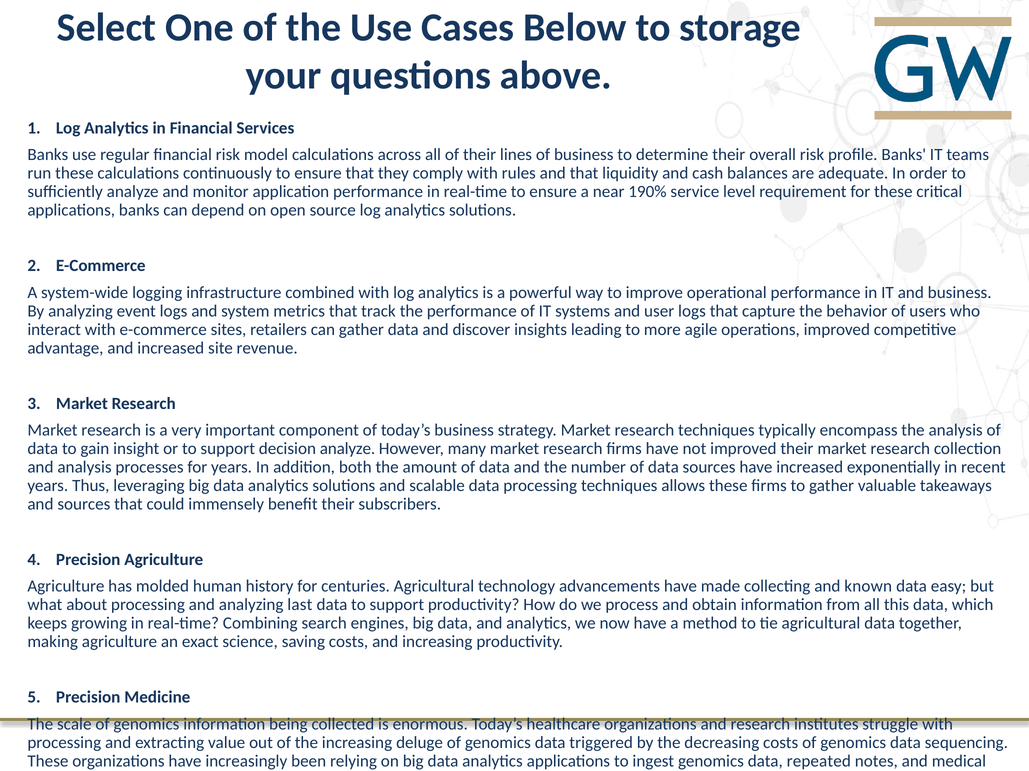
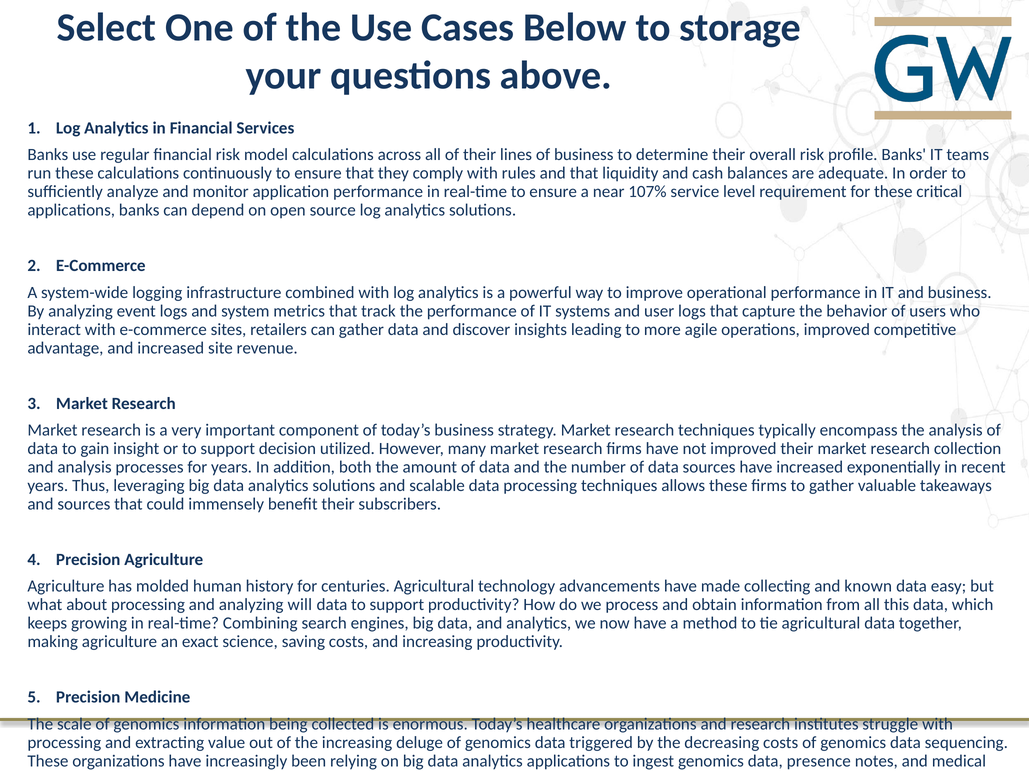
190%: 190% -> 107% (647, 192)
decision analyze: analyze -> utilized (347, 449)
last: last -> will (300, 605)
repeated: repeated -> presence (819, 762)
